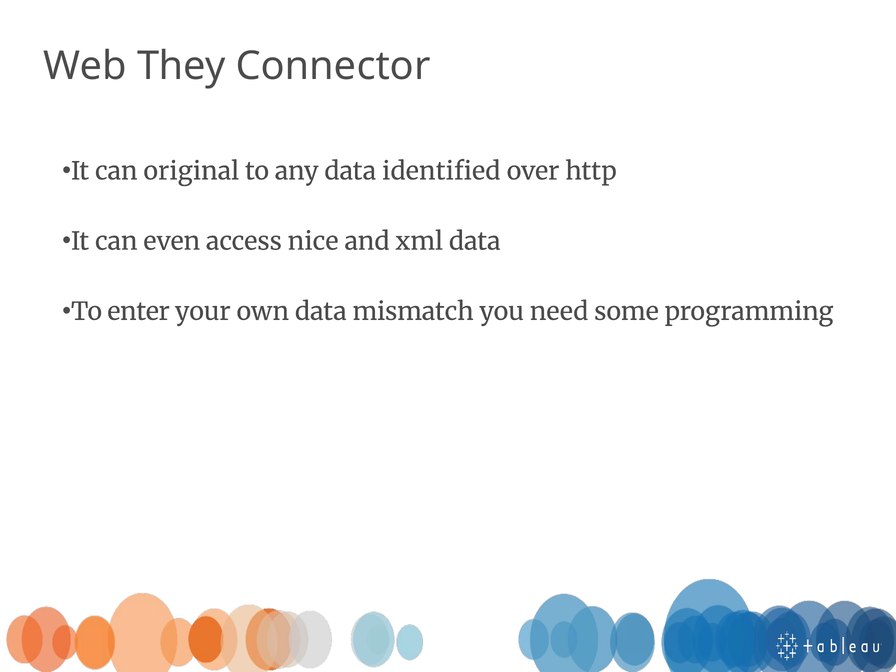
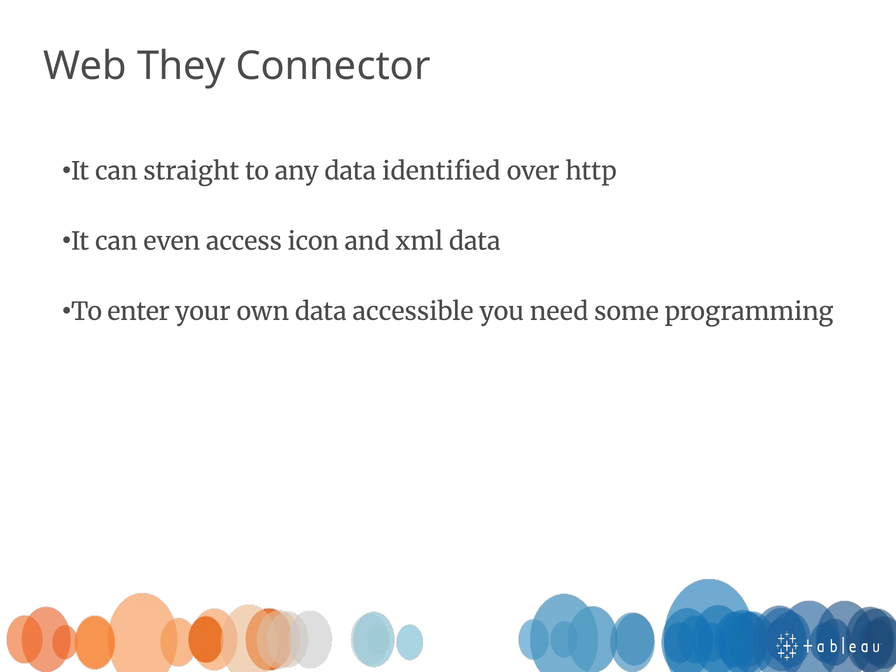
original: original -> straight (191, 171)
nice: nice -> icon (313, 241)
mismatch: mismatch -> accessible (413, 312)
